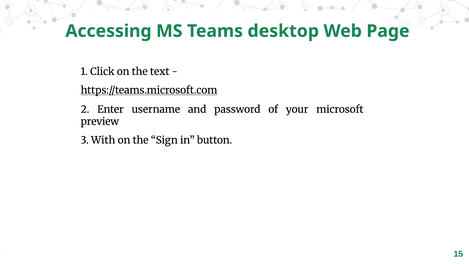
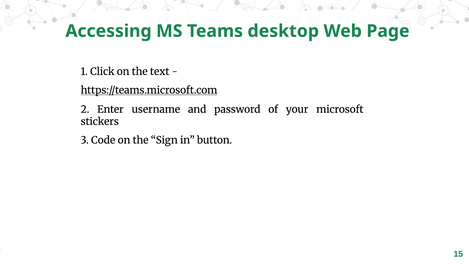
preview: preview -> stickers (100, 121)
With: With -> Code (103, 140)
